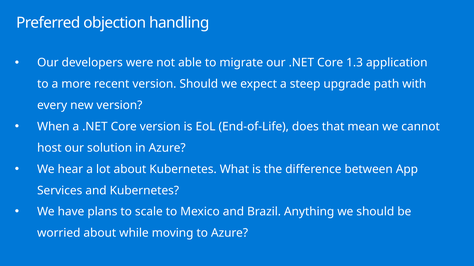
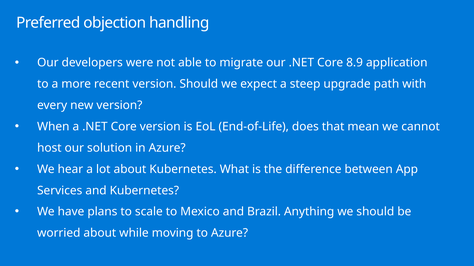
1.3: 1.3 -> 8.9 (355, 63)
